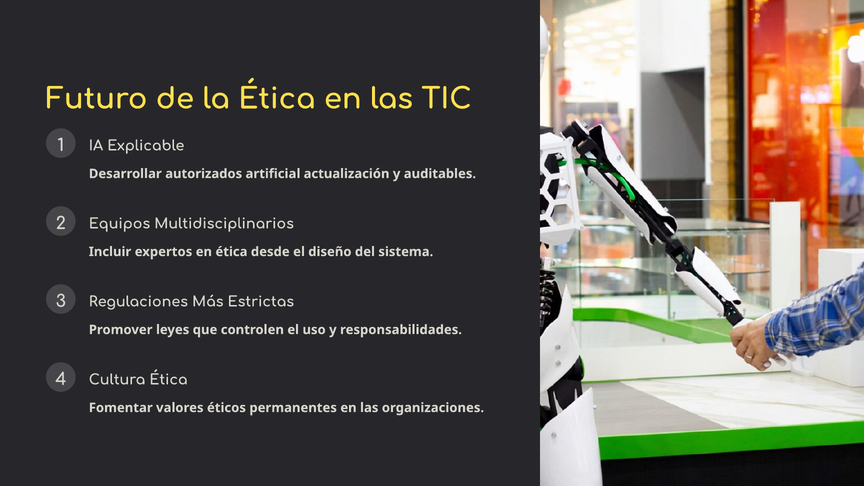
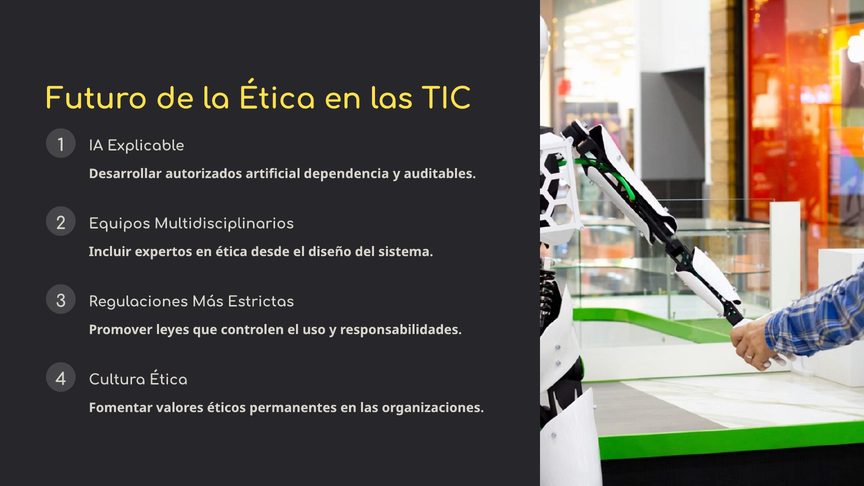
actualización: actualización -> dependencia (346, 174)
